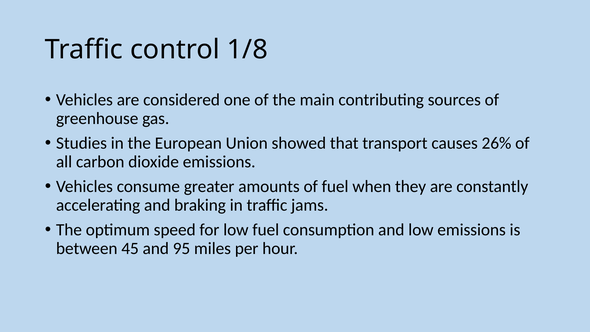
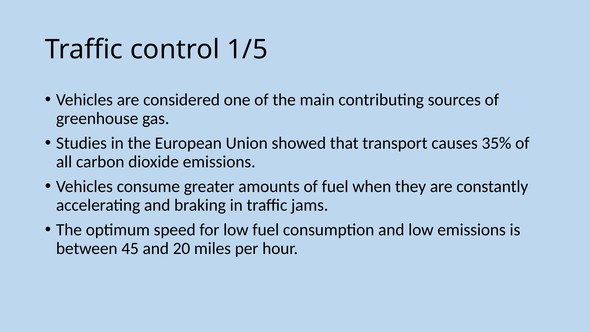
1/8: 1/8 -> 1/5 (247, 50)
26%: 26% -> 35% (496, 143)
95: 95 -> 20 (181, 248)
